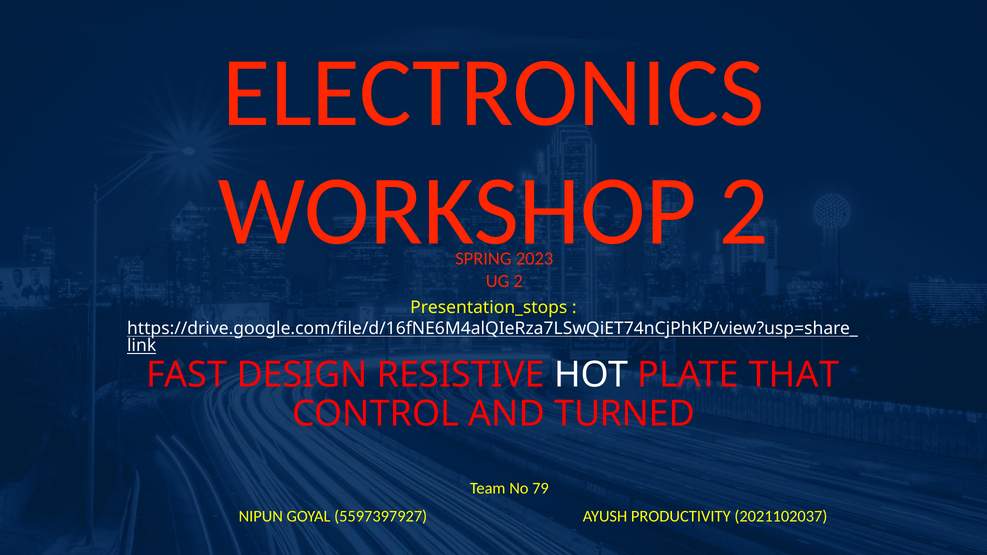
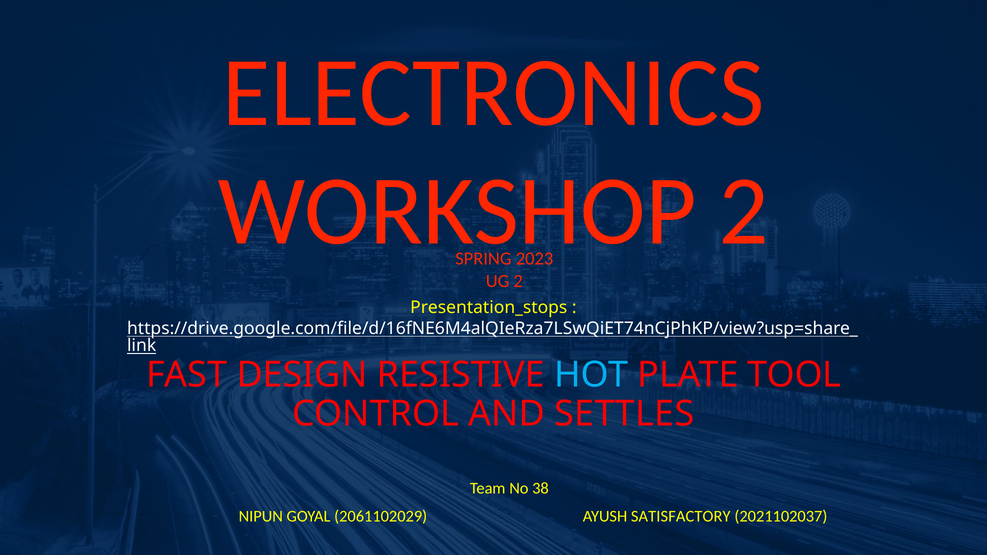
HOT colour: white -> light blue (591, 375)
THAT: THAT -> TOOL (794, 375)
TURNED: TURNED -> SETTLES (624, 414)
79: 79 -> 38 (541, 488)
5597397927: 5597397927 -> 2061102029 (381, 516)
PRODUCTIVITY: PRODUCTIVITY -> SATISFACTORY (681, 516)
